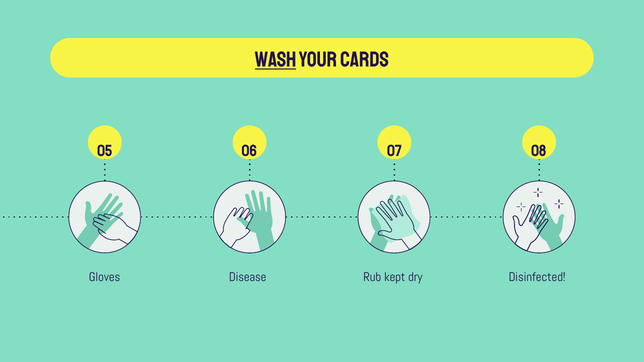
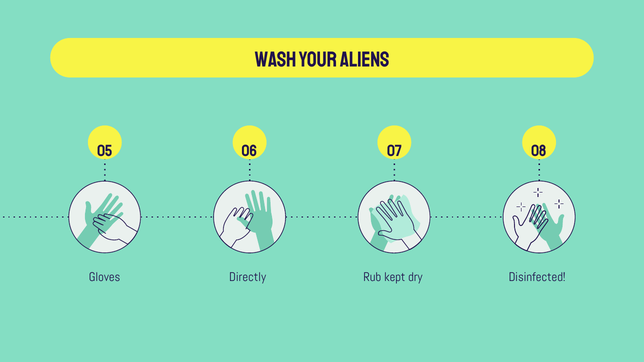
WASH underline: present -> none (276, 60)
CARDS: CARDS -> ALIENS (365, 60)
Disease: Disease -> Directly (248, 277)
